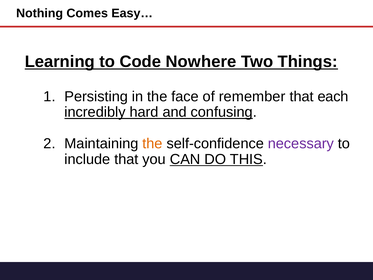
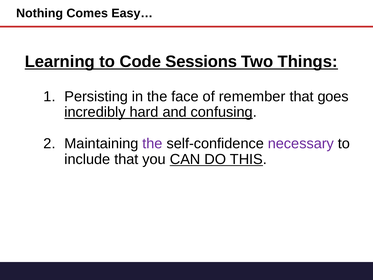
Nowhere: Nowhere -> Sessions (201, 62)
each: each -> goes (333, 96)
the colour: orange -> purple (152, 143)
